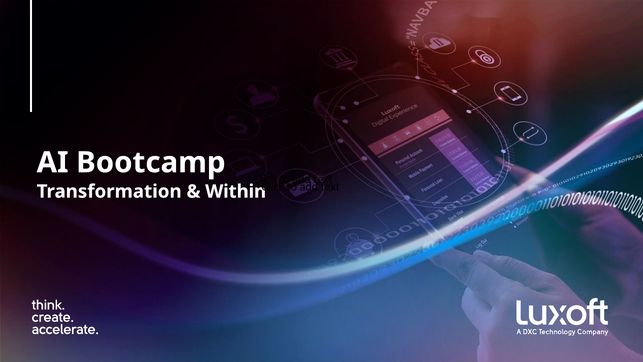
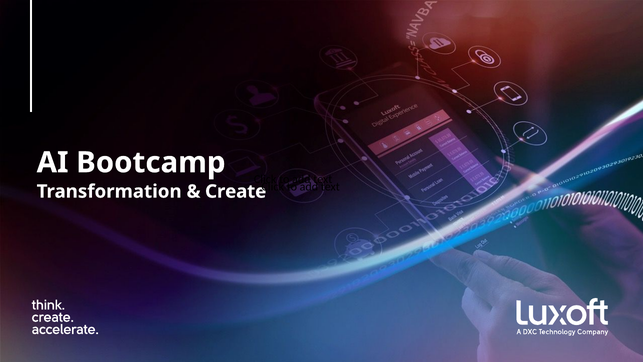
Within: Within -> Create (236, 191)
